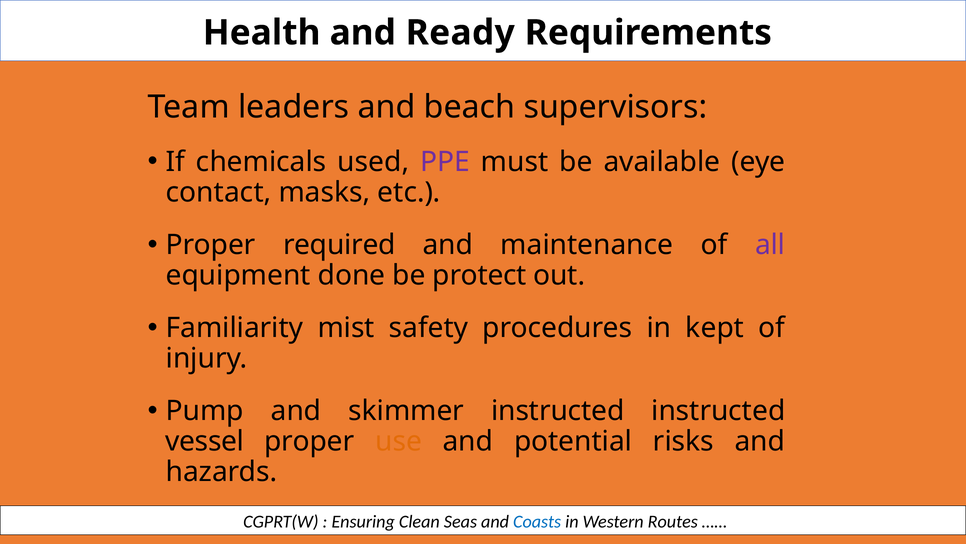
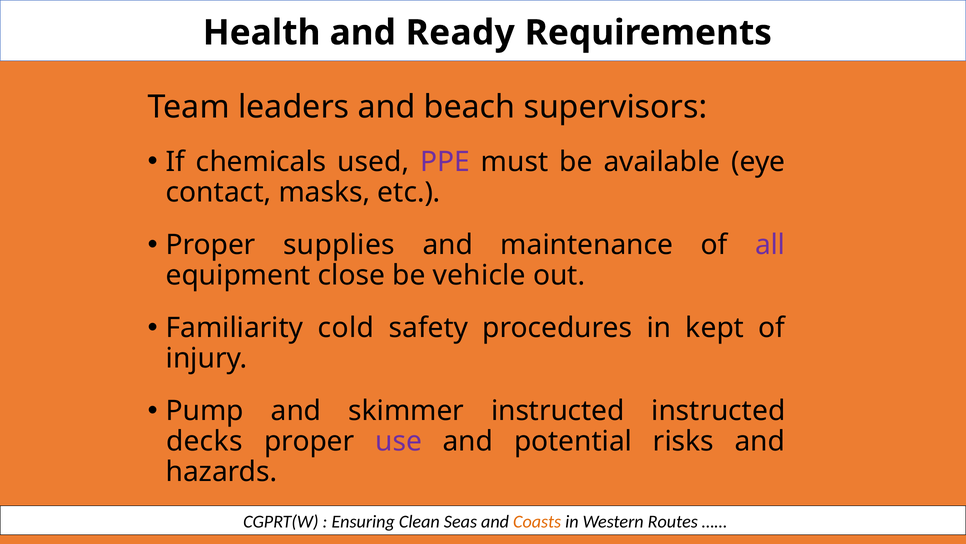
required: required -> supplies (339, 245)
done: done -> close (352, 275)
protect: protect -> vehicle (479, 275)
mist: mist -> cold (346, 328)
vessel: vessel -> decks (204, 441)
use colour: orange -> purple (399, 441)
Coasts colour: blue -> orange (537, 521)
